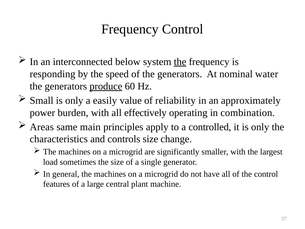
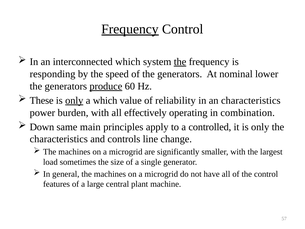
Frequency underline: none -> present (130, 29)
interconnected below: below -> which (128, 62)
water: water -> lower (267, 74)
Small: Small -> These (42, 100)
only underline: none -> present (74, 100)
a easily: easily -> which (105, 100)
an approximately: approximately -> characteristics (251, 100)
Areas: Areas -> Down (42, 127)
controls size: size -> line (150, 139)
